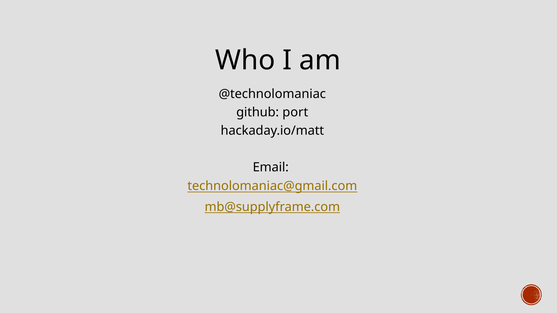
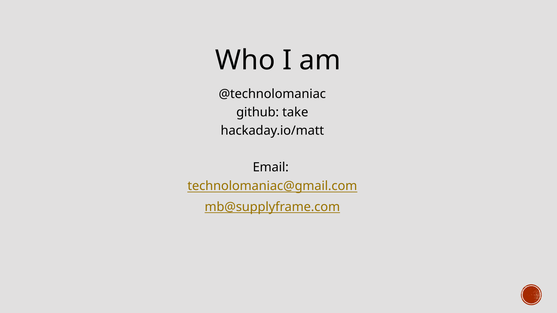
port: port -> take (295, 112)
